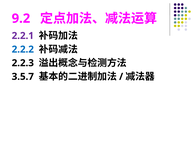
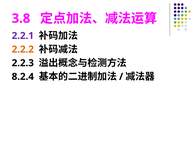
9.2: 9.2 -> 3.8 (21, 19)
2.2.2 colour: blue -> orange (23, 49)
3.5.7: 3.5.7 -> 8.2.4 (23, 77)
